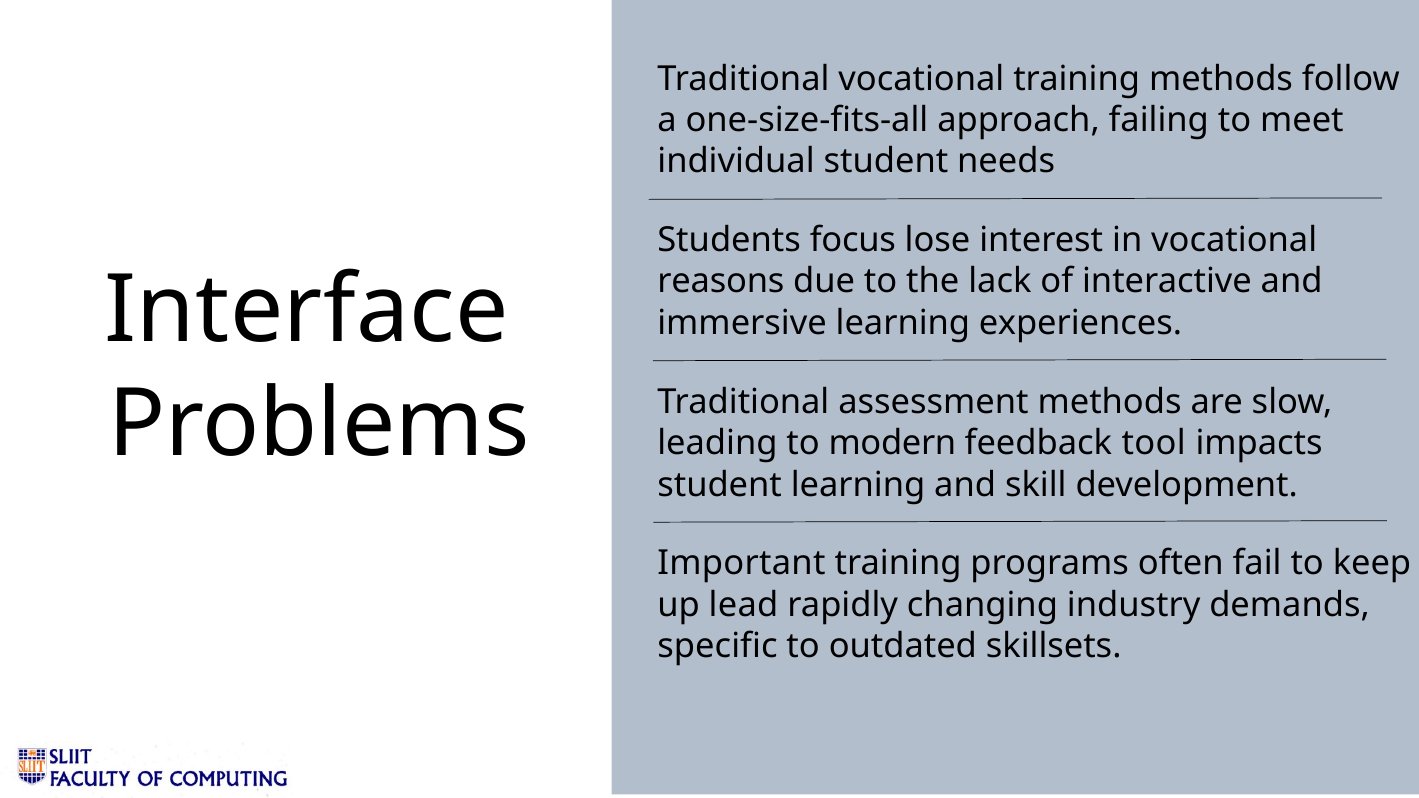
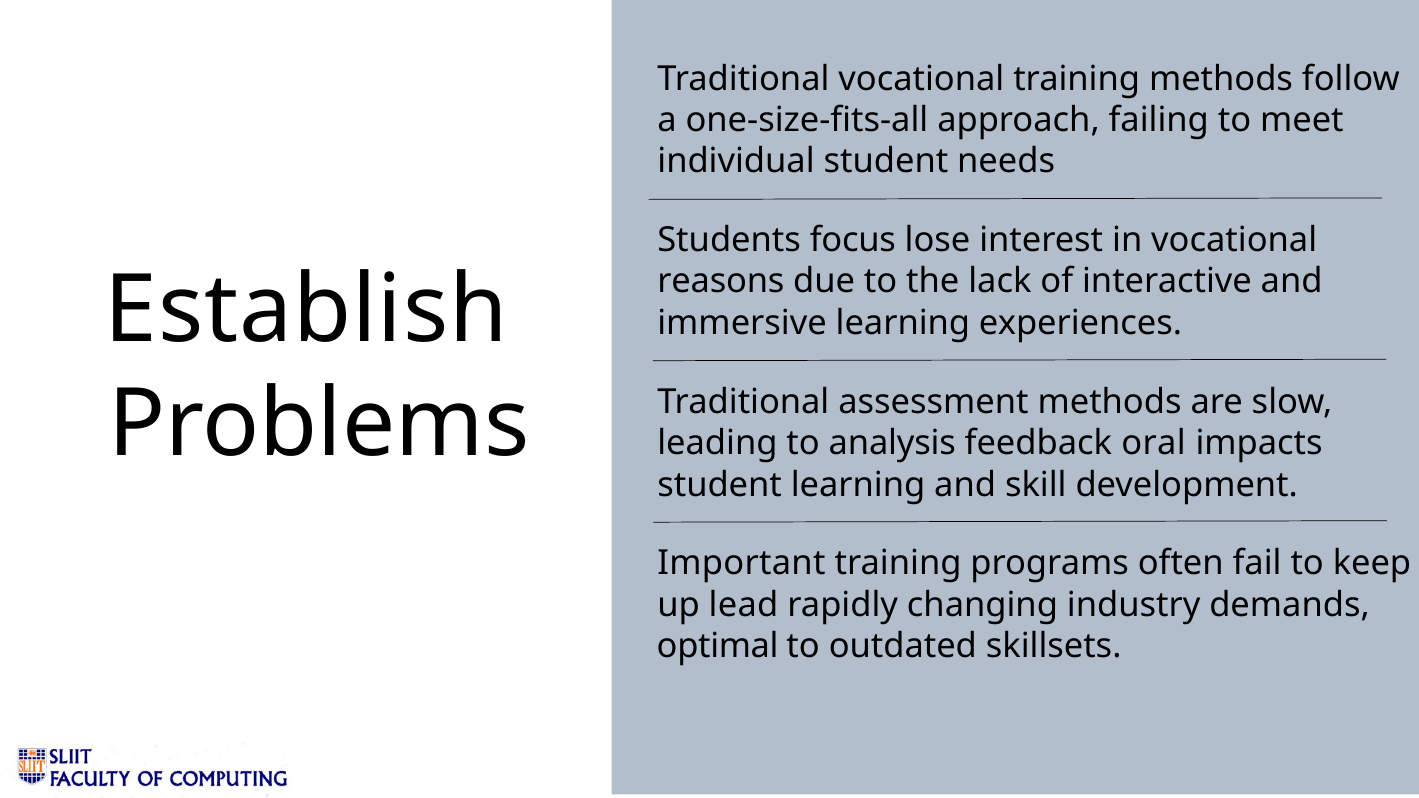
Interface: Interface -> Establish (306, 311)
modern: modern -> analysis (892, 443)
tool: tool -> oral (1154, 443)
specific: specific -> optimal (718, 646)
